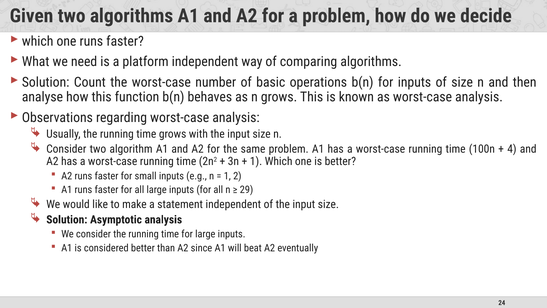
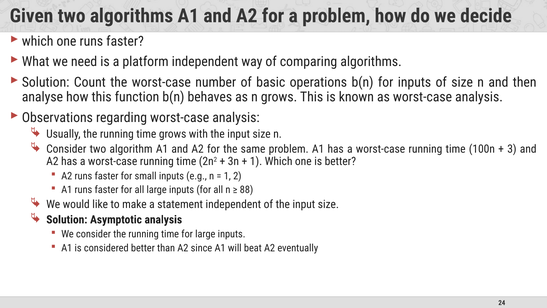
4: 4 -> 3 (512, 149)
29: 29 -> 88 (246, 190)
